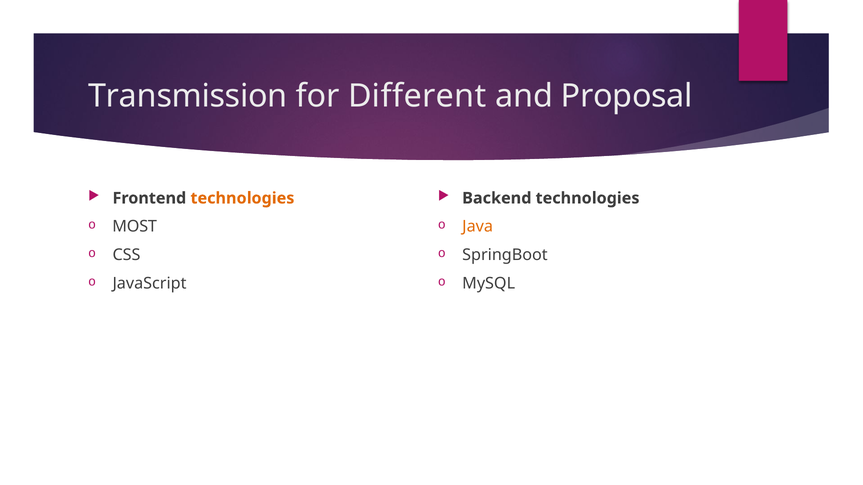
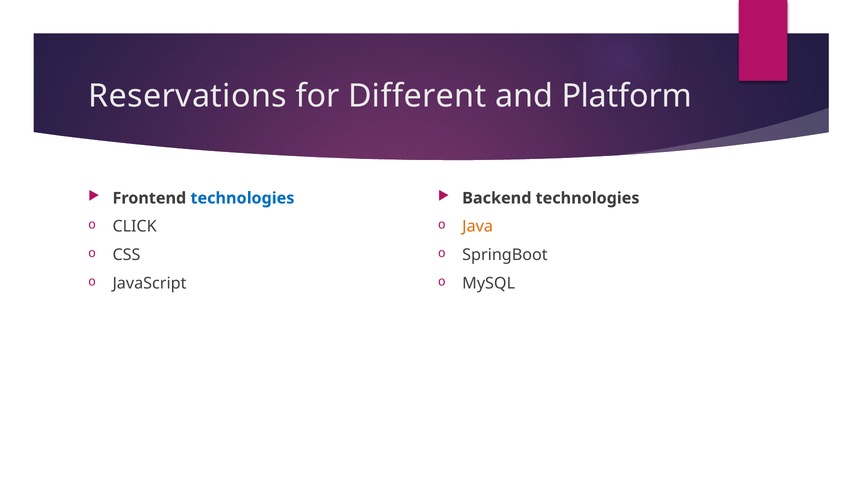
Transmission: Transmission -> Reservations (188, 96)
Proposal: Proposal -> Platform (627, 96)
technologies colour: orange -> blue (242, 198)
MOST: MOST -> CLICK (135, 227)
